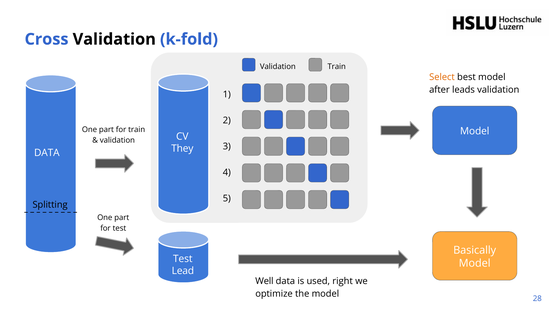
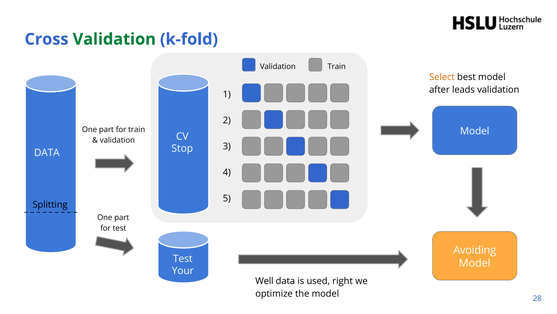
Validation colour: black -> green (114, 39)
They: They -> Stop (182, 148)
Basically: Basically -> Avoiding (475, 250)
Lead: Lead -> Your (183, 270)
